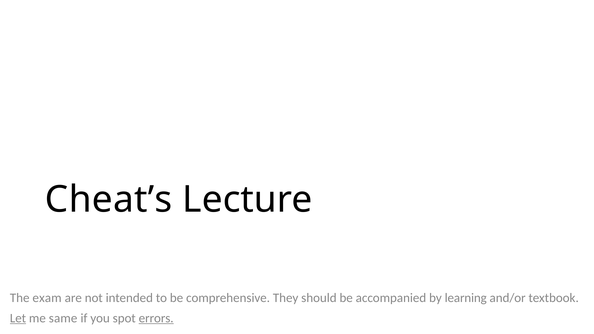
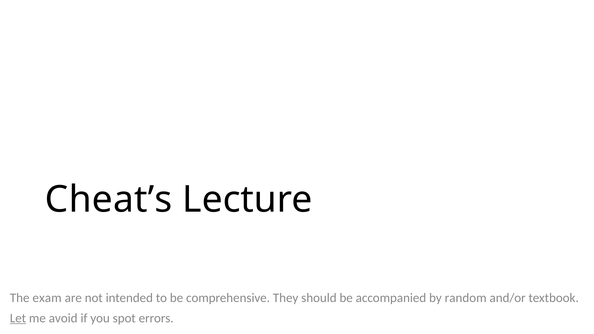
learning: learning -> random (466, 298)
same: same -> avoid (63, 318)
errors underline: present -> none (156, 318)
